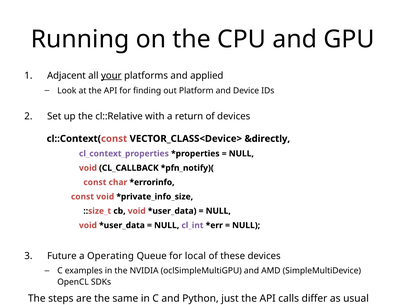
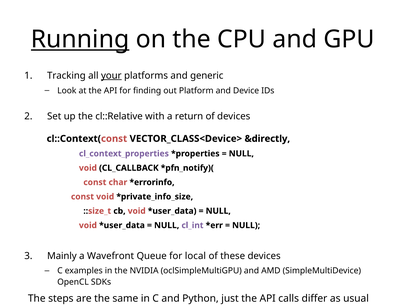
Running underline: none -> present (80, 39)
Adjacent: Adjacent -> Tracking (66, 75)
applied: applied -> generic (207, 75)
Future: Future -> Mainly (62, 255)
Operating: Operating -> Wavefront (111, 255)
